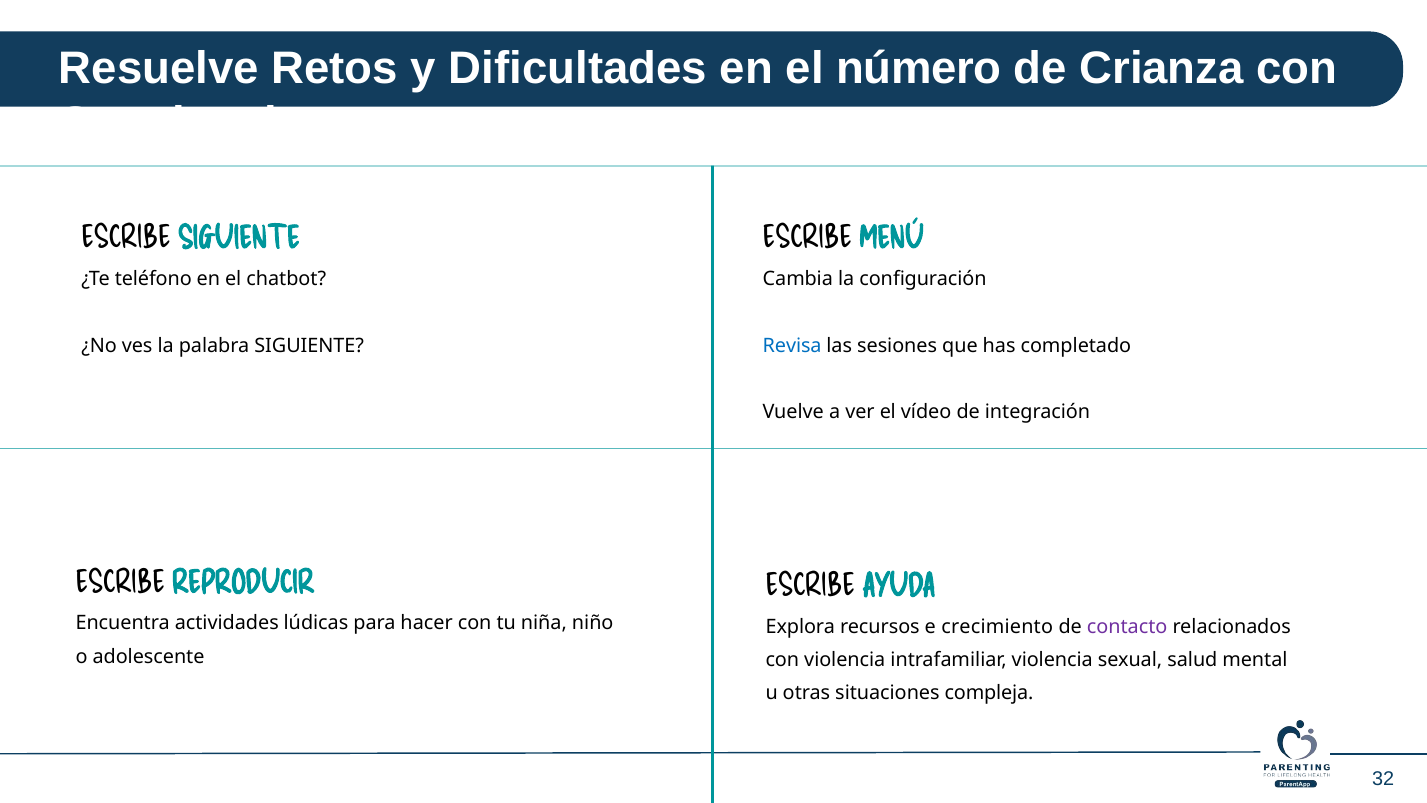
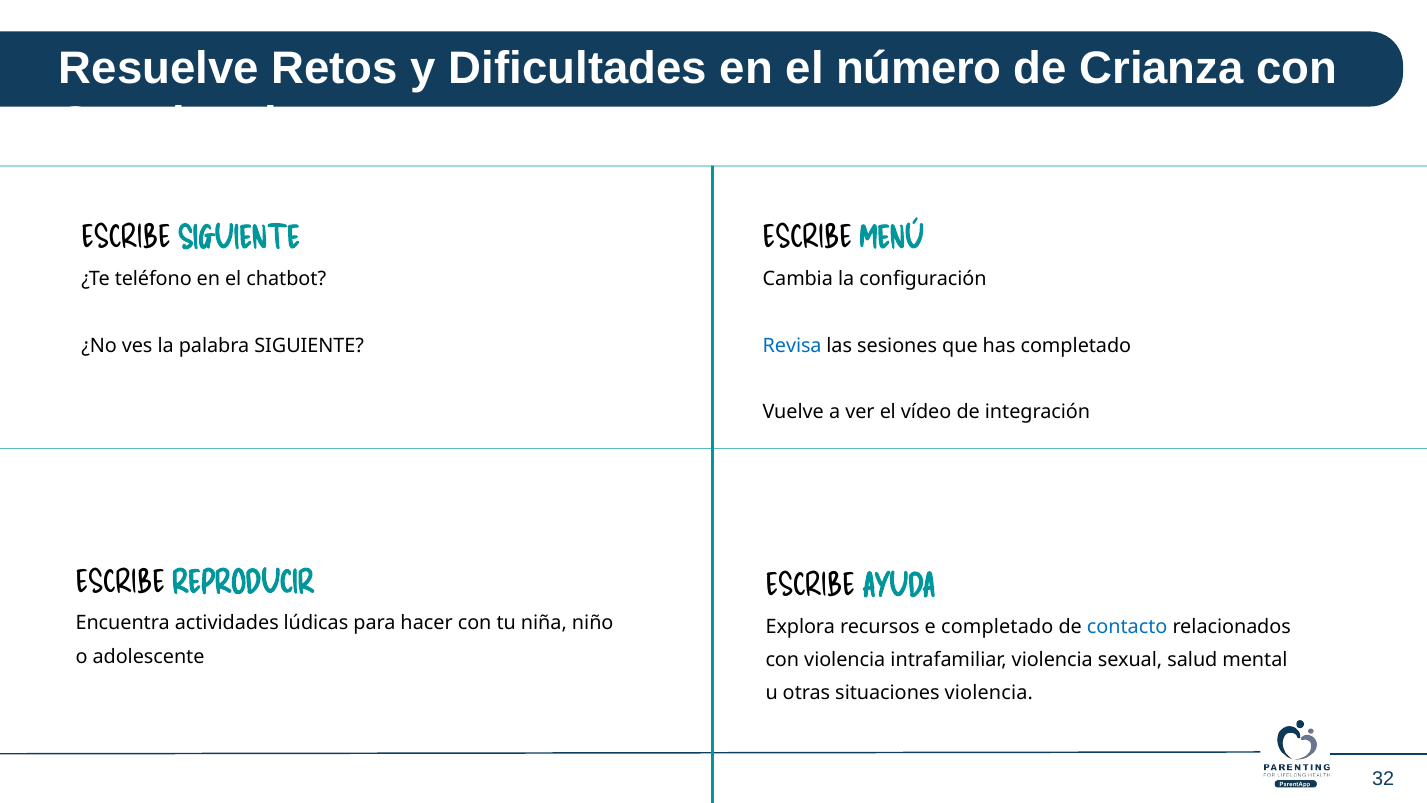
e crecimiento: crecimiento -> completado (997, 627)
contacto colour: purple -> blue (1127, 627)
situaciones compleja: compleja -> violencia (989, 693)
